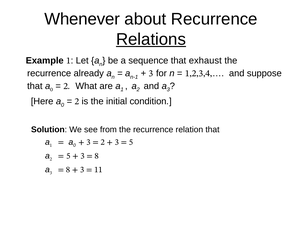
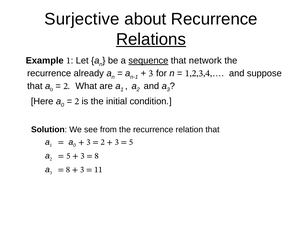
Whenever: Whenever -> Surjective (82, 19)
sequence underline: none -> present (148, 61)
exhaust: exhaust -> network (205, 61)
